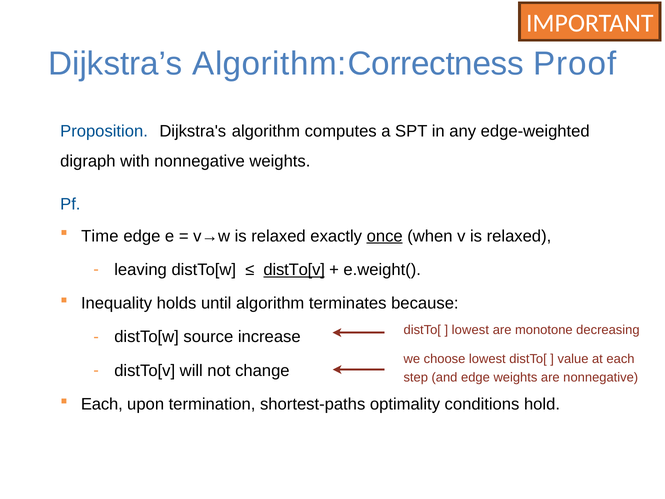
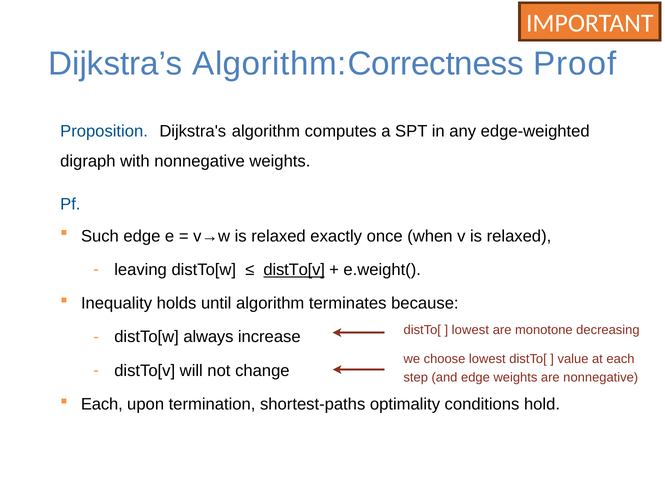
Time: Time -> Such (100, 236)
once underline: present -> none (385, 236)
source: source -> always (208, 337)
